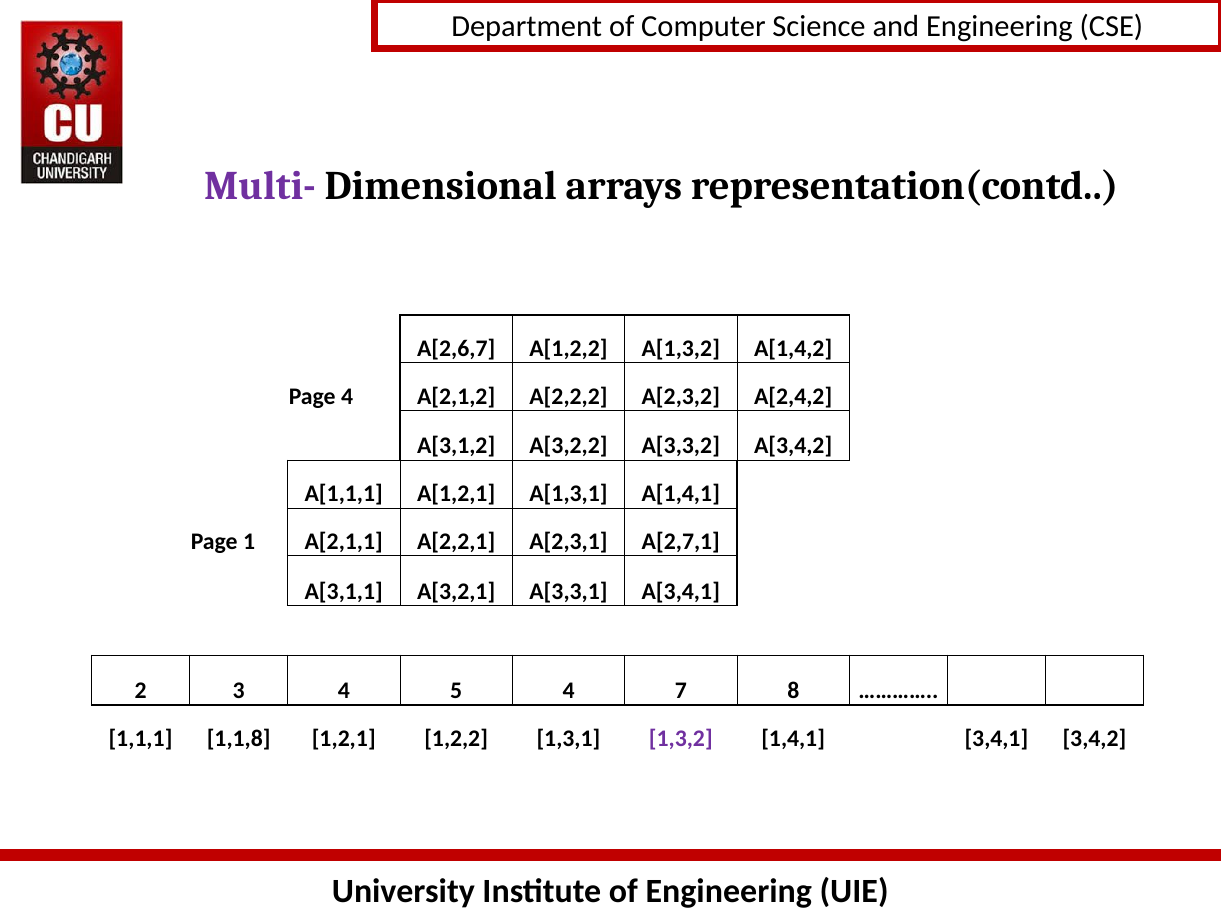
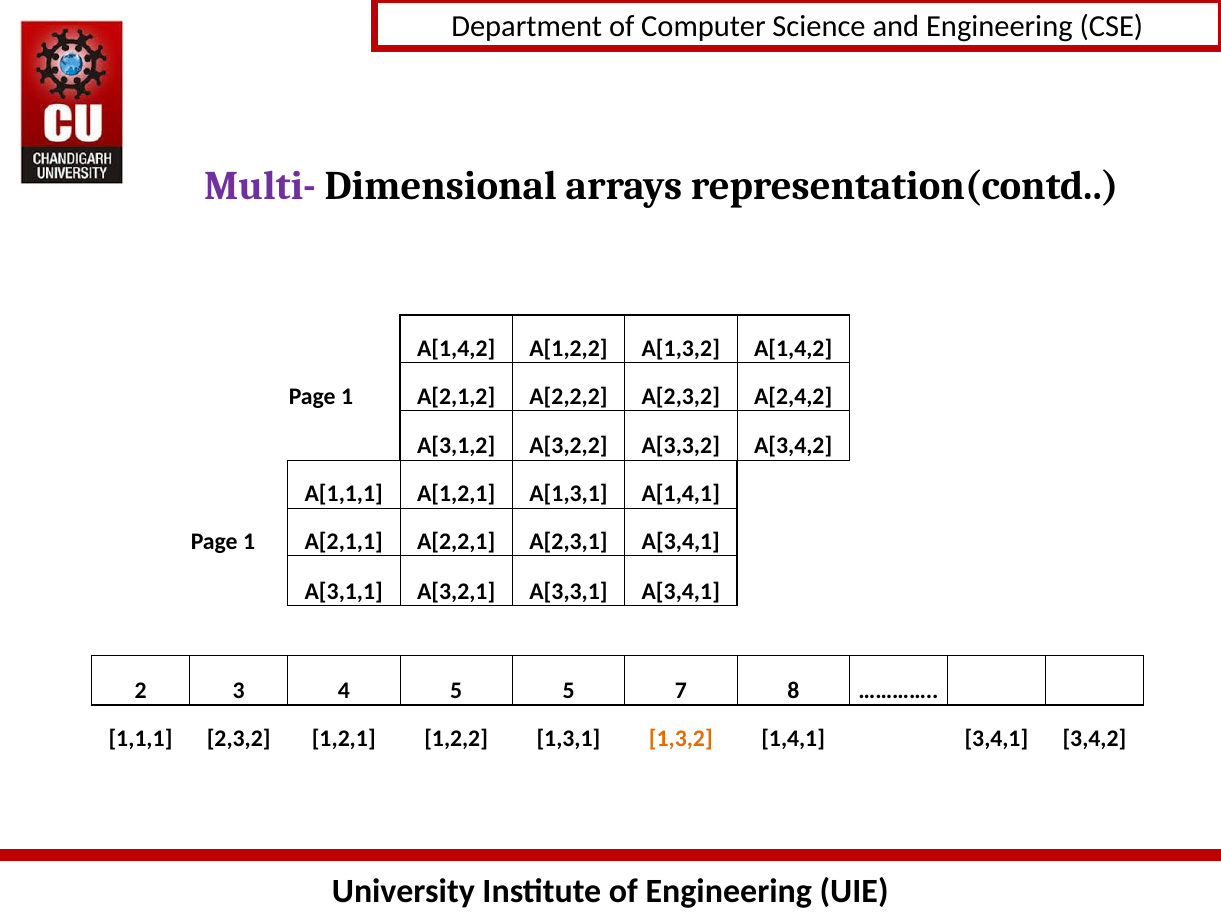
A[2,6,7: A[2,6,7 -> A[1,4,2 (456, 349)
4: 4 -> 1 (347, 396)
A[2,3,1 A[2,7,1: A[2,7,1 -> A[3,4,1 (681, 542)
5 4: 4 -> 5 (569, 691)
1,1,8: 1,1,8 -> 2,3,2 (239, 738)
1,3,2 colour: purple -> orange (681, 738)
